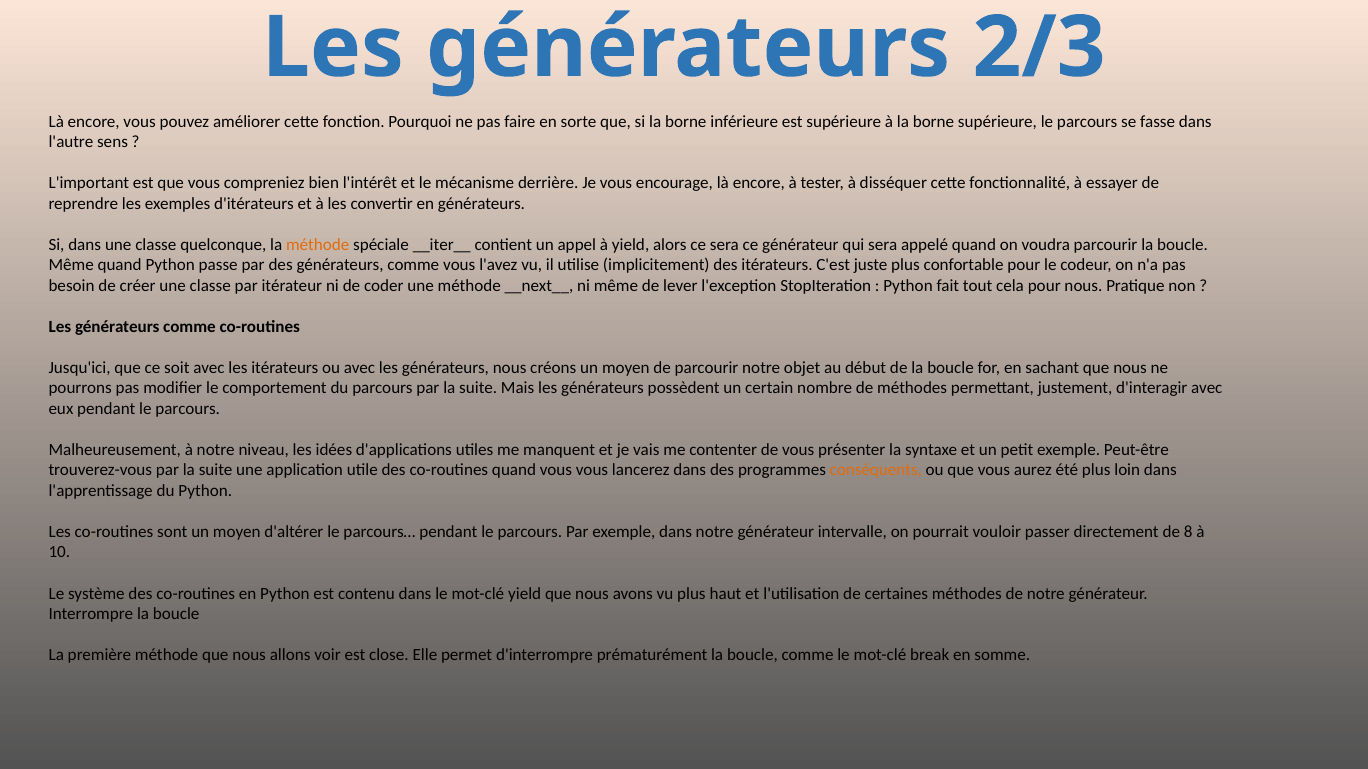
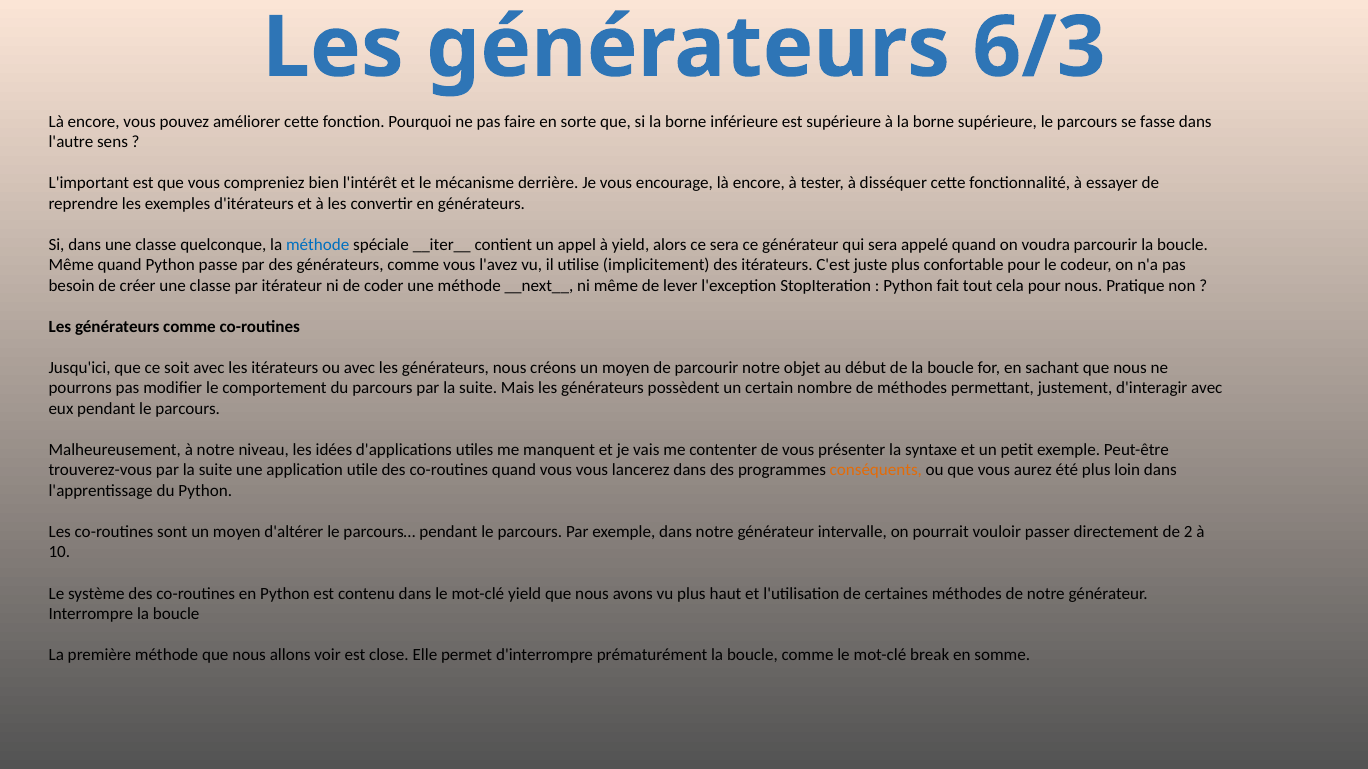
2/3: 2/3 -> 6/3 (1039, 48)
méthode colour: orange -> blue (318, 245)
8: 8 -> 2 (1188, 532)
